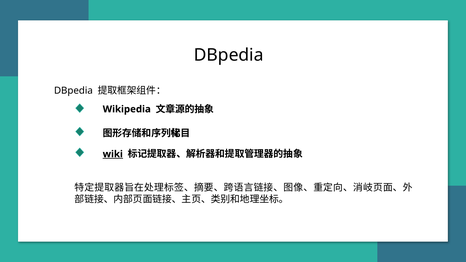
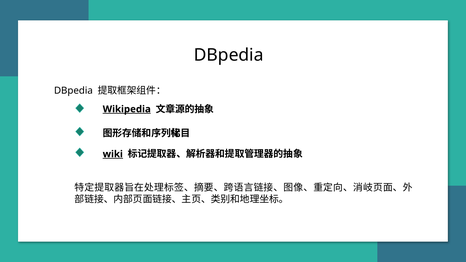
Wikipedia underline: none -> present (127, 109)
